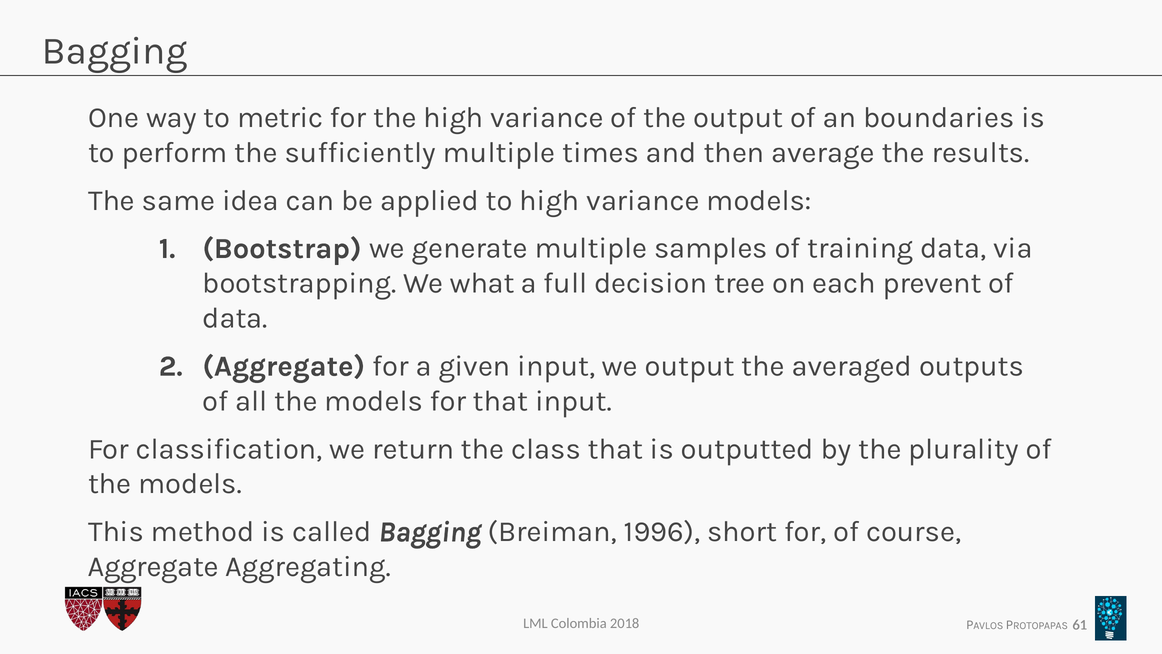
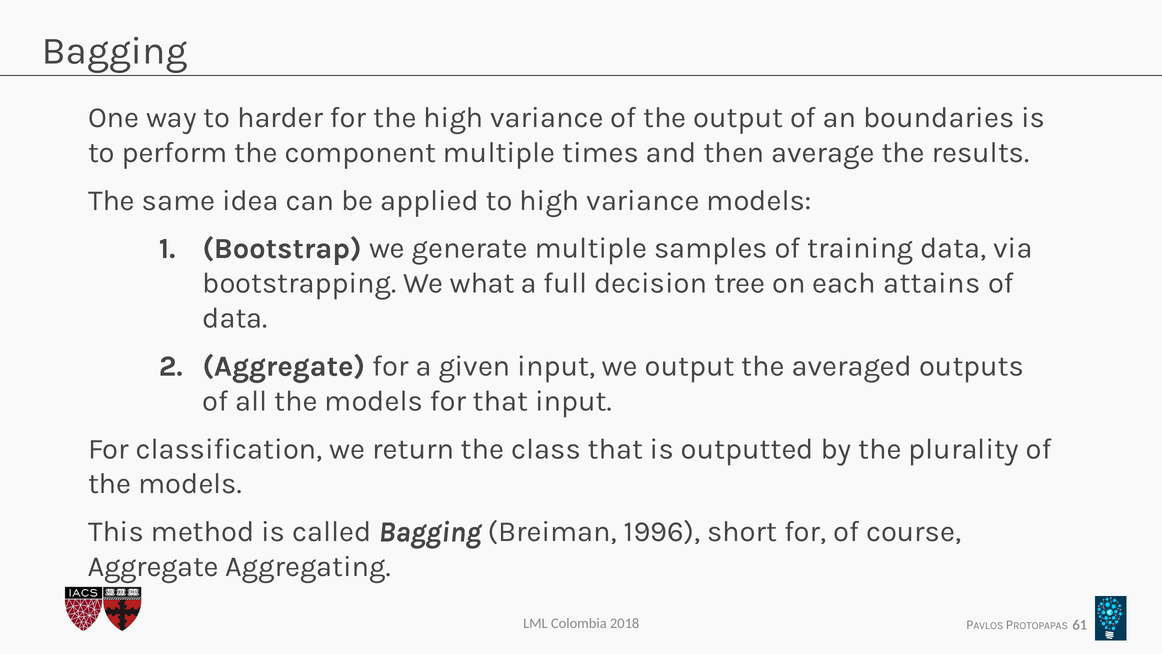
metric: metric -> harder (280, 118)
sufficiently: sufficiently -> component (360, 152)
prevent: prevent -> attains (932, 283)
